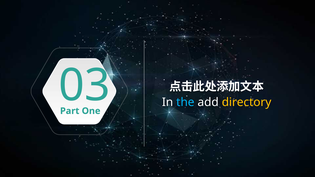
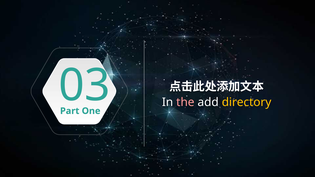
the colour: light blue -> pink (185, 102)
